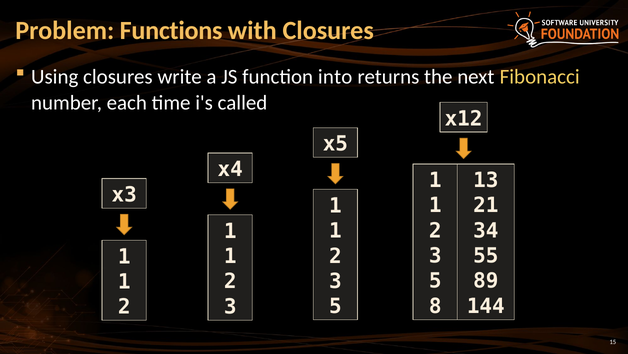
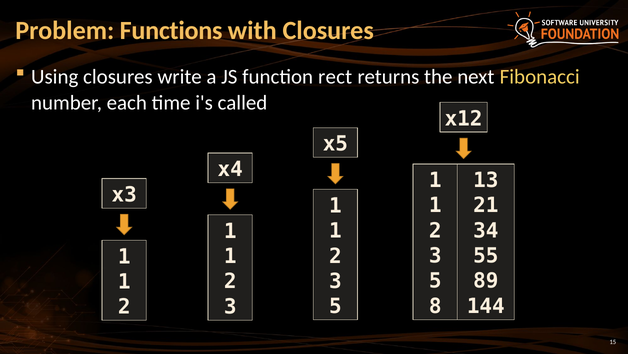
into: into -> rect (335, 76)
